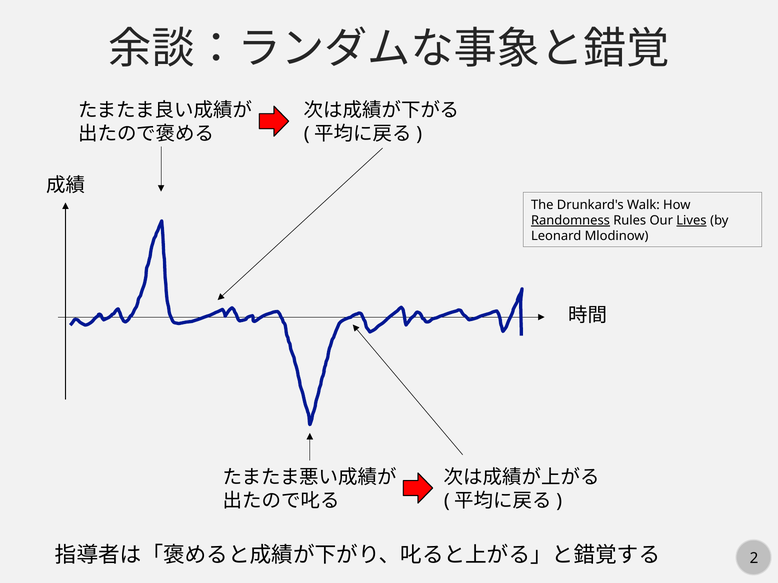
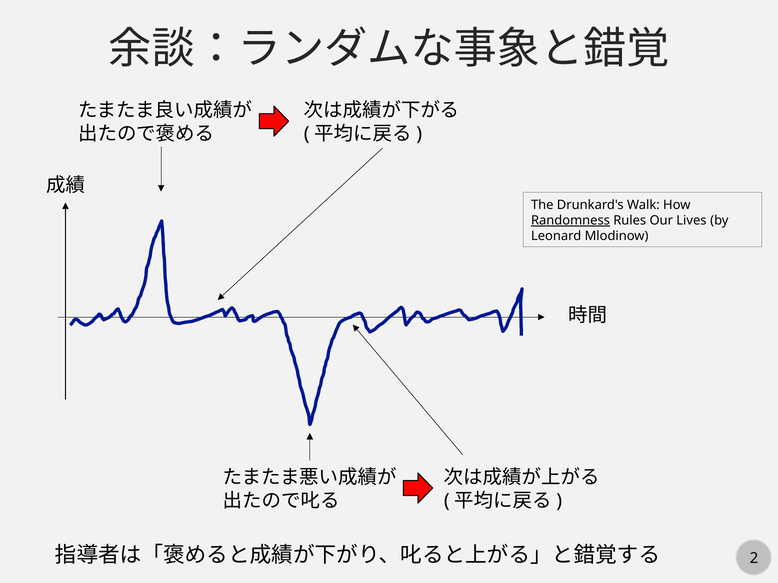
Lives underline: present -> none (691, 221)
